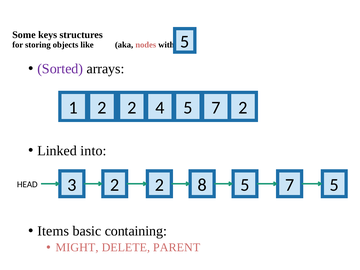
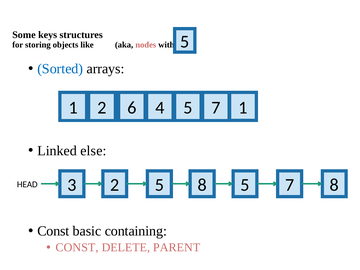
Sorted colour: purple -> blue (60, 69)
1 2: 2 -> 6 (132, 108)
2 2: 2 -> 1 (243, 108)
into: into -> else (93, 151)
3 2: 2 -> 5 (159, 185)
5: 5 -> 8 (334, 185)
Items: Items -> Const (53, 231)
MIGHT: MIGHT -> CONST (77, 248)
